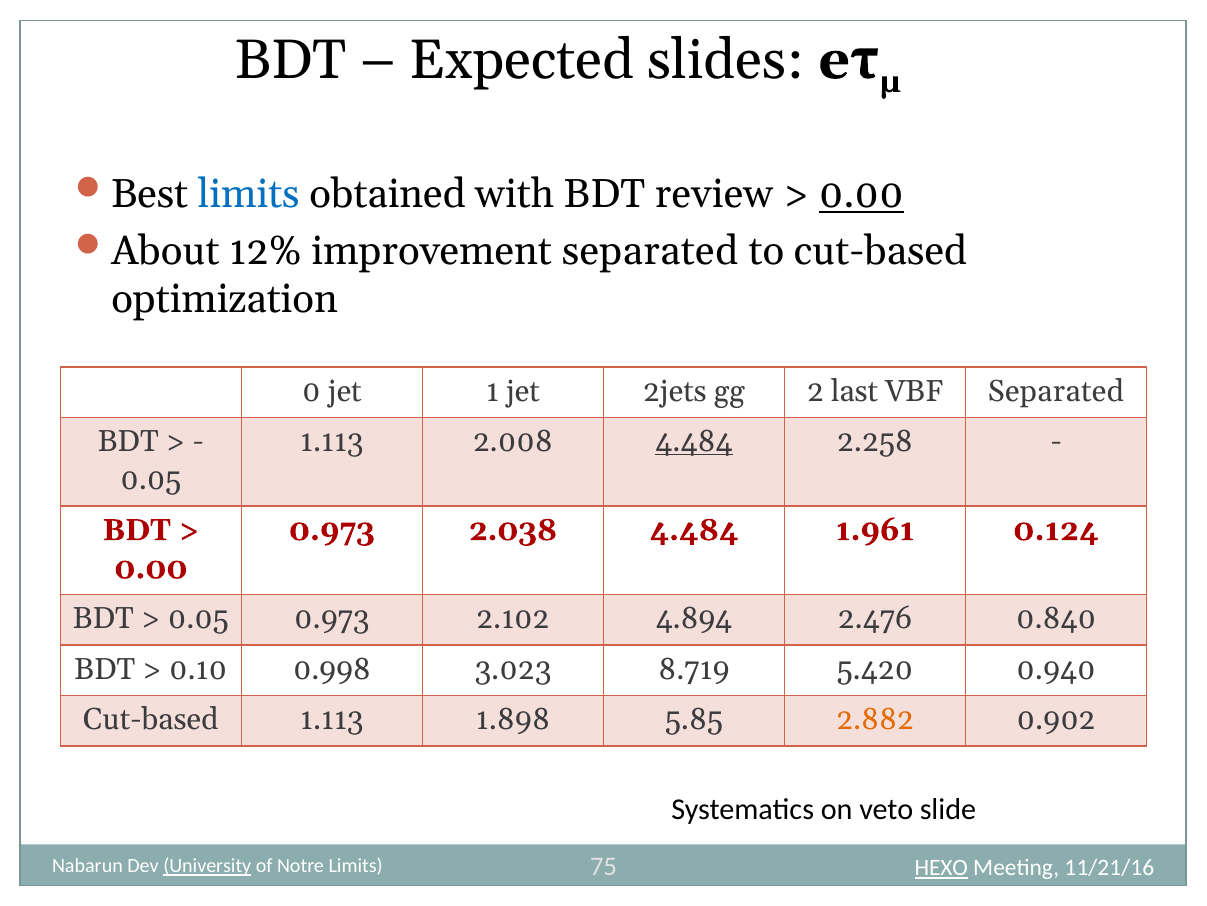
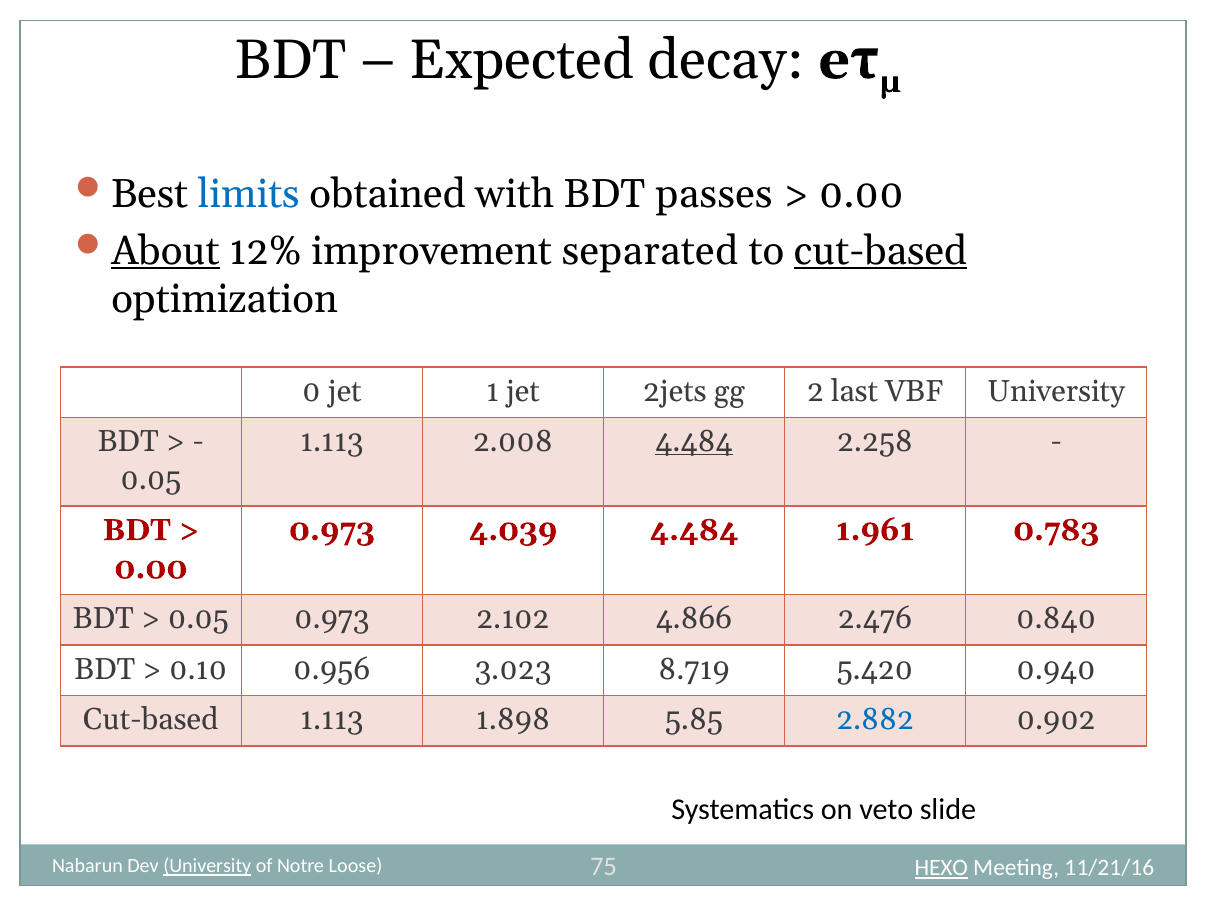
slides: slides -> decay (726, 60)
review: review -> passes (714, 194)
0.00 underline: present -> none (861, 194)
About underline: none -> present (165, 251)
cut-based underline: none -> present (880, 251)
VBF Separated: Separated -> University (1056, 391)
2.038: 2.038 -> 4.039 (513, 530)
0.124: 0.124 -> 0.783 (1056, 530)
4.894: 4.894 -> 4.866 (694, 618)
0.998: 0.998 -> 0.956 (332, 669)
2.882 colour: orange -> blue (875, 719)
Notre Limits: Limits -> Loose (356, 866)
